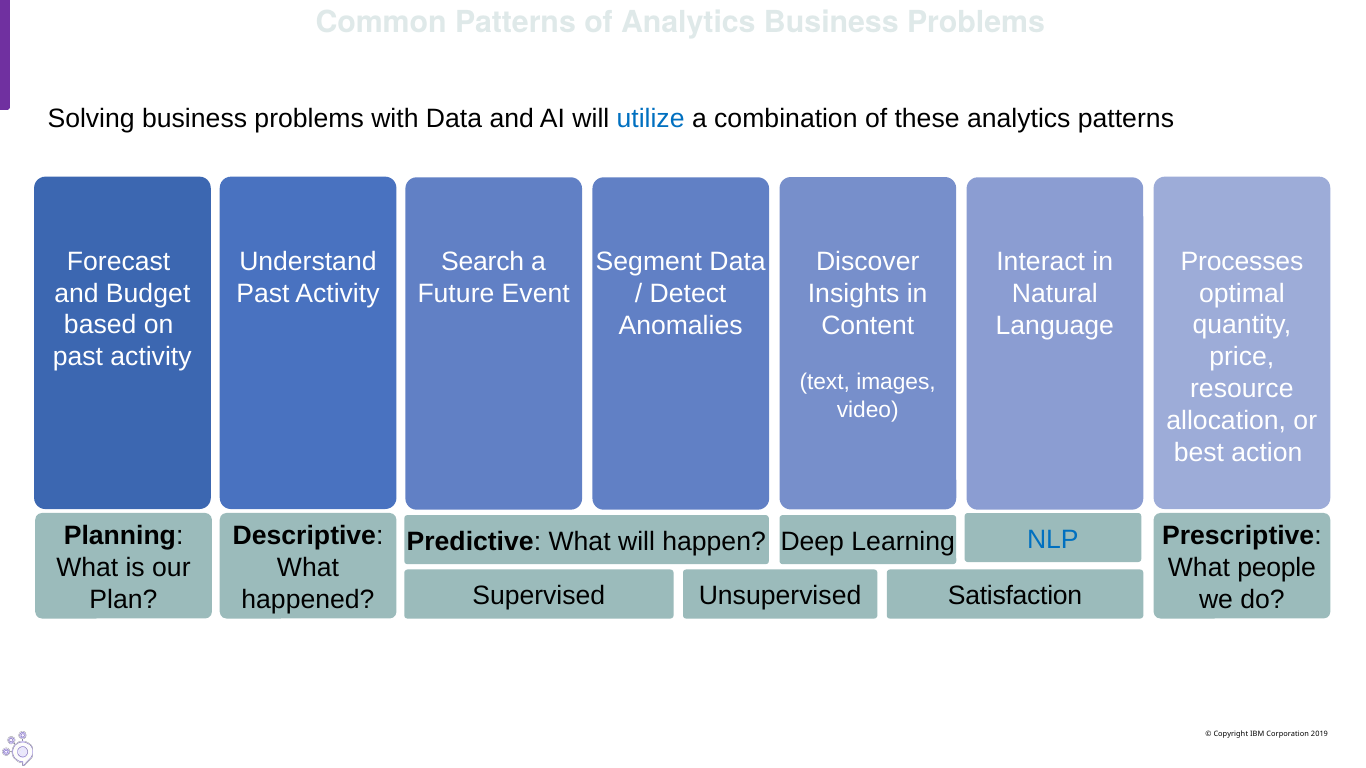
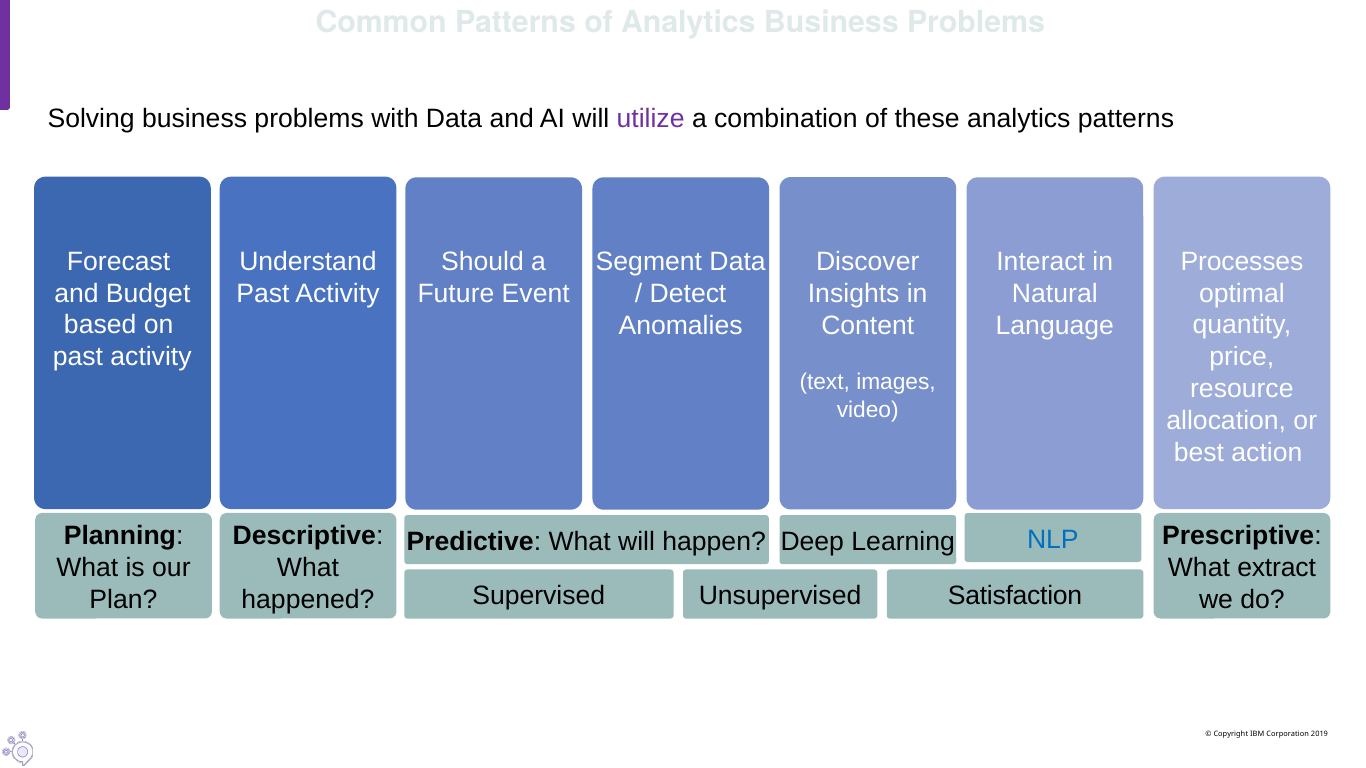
utilize colour: blue -> purple (651, 119)
Search: Search -> Should (483, 262)
people: people -> extract (1277, 568)
